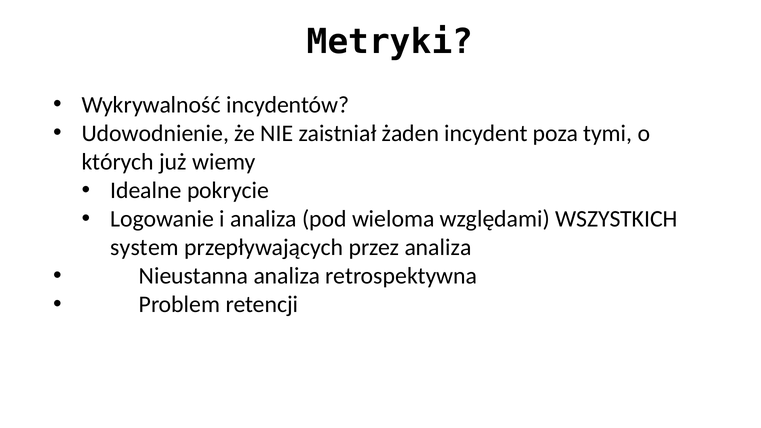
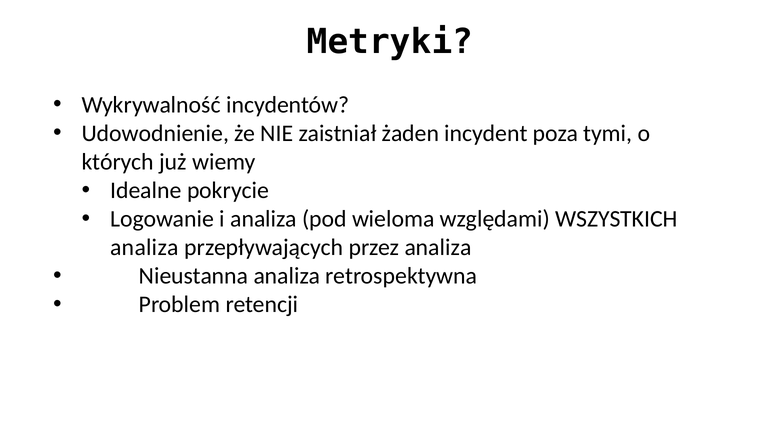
system: system -> analiza (145, 248)
